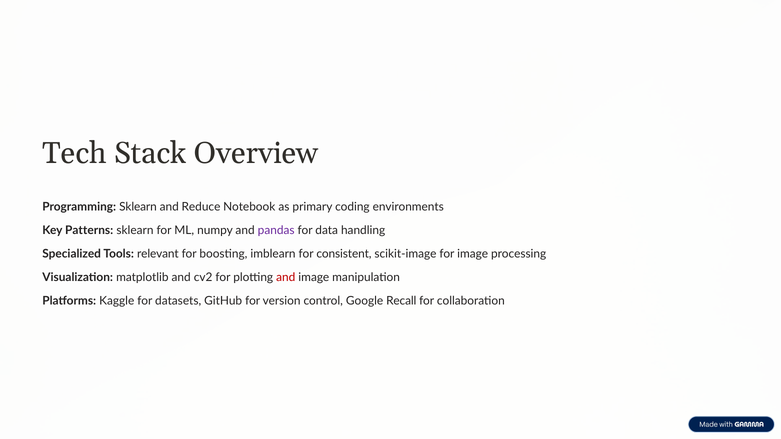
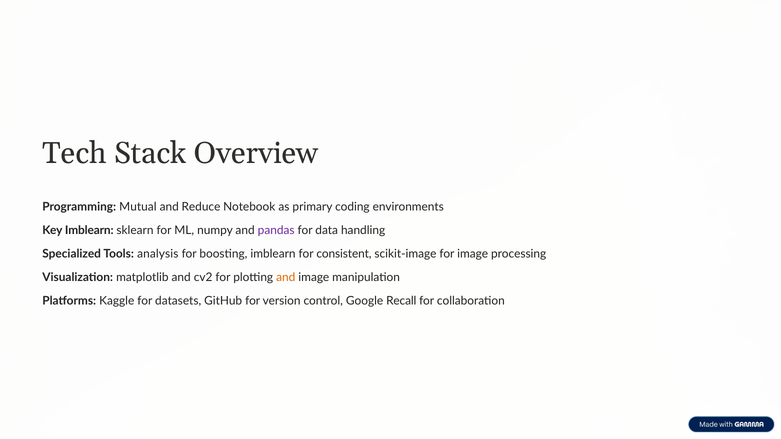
Programming Sklearn: Sklearn -> Mutual (138, 207)
Key Patterns: Patterns -> Imblearn (89, 230)
relevant: relevant -> analysis (158, 254)
and colour: red -> orange (286, 278)
